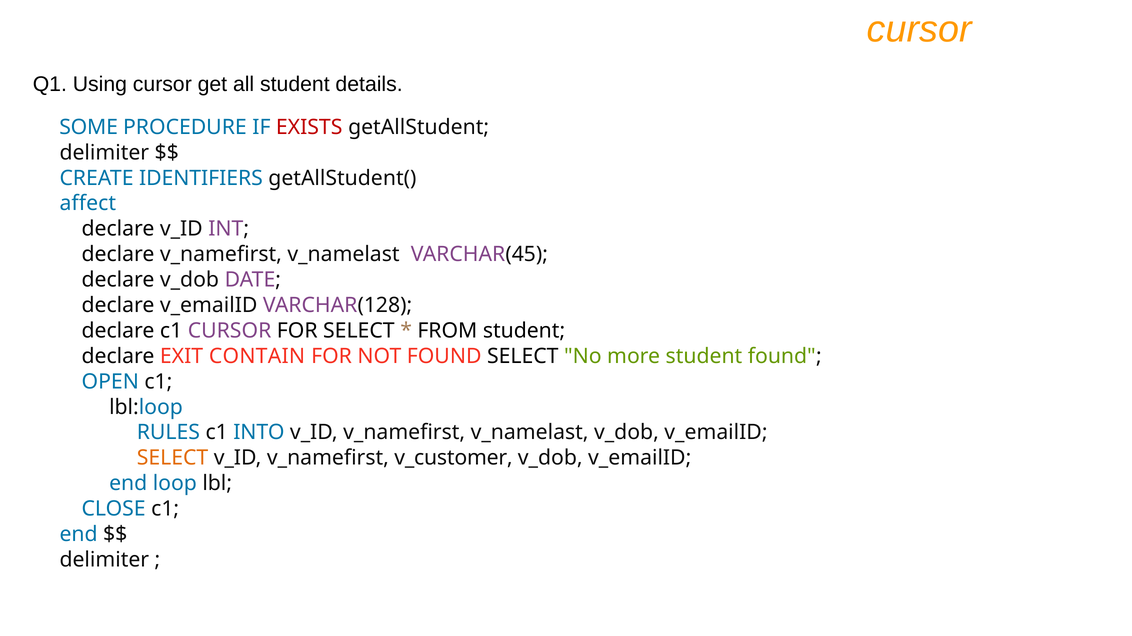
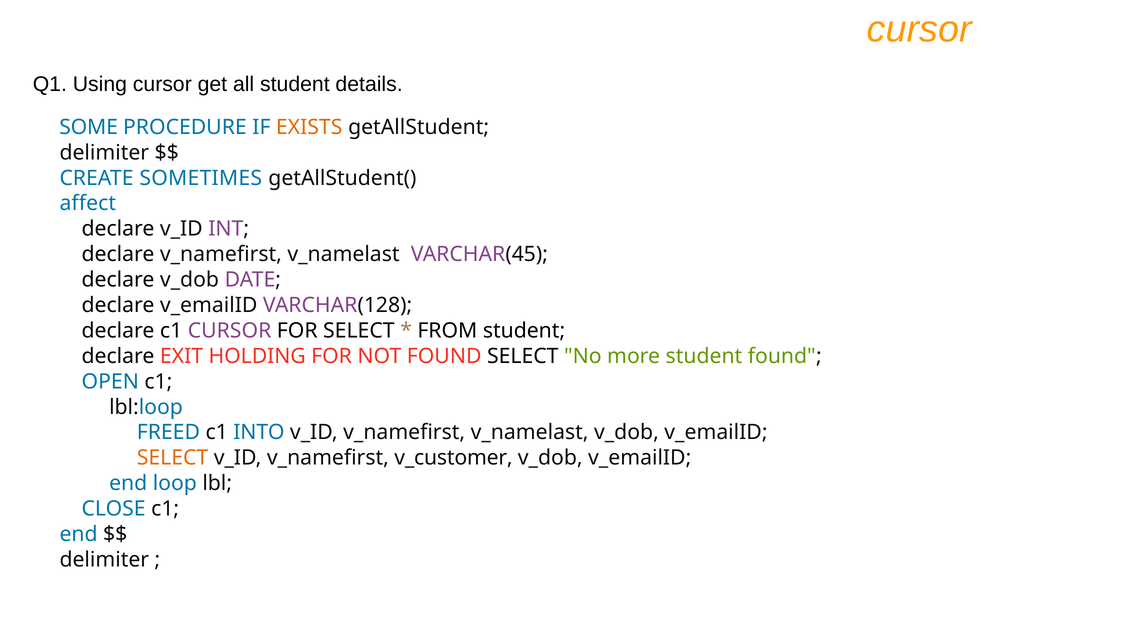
EXISTS colour: red -> orange (309, 127)
IDENTIFIERS: IDENTIFIERS -> SOMETIMES (201, 178)
CONTAIN: CONTAIN -> HOLDING (257, 357)
RULES: RULES -> FREED (168, 433)
